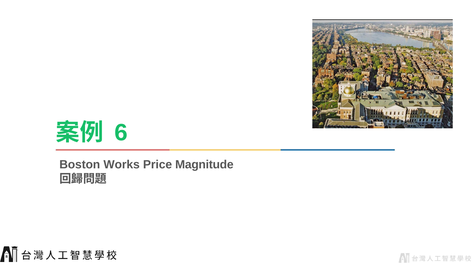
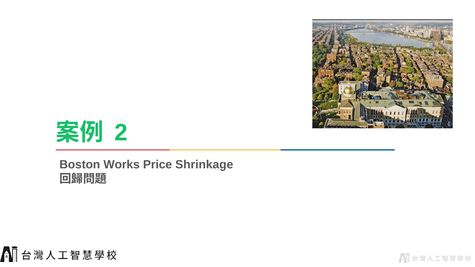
6: 6 -> 2 (121, 133)
Magnitude: Magnitude -> Shrinkage (204, 165)
